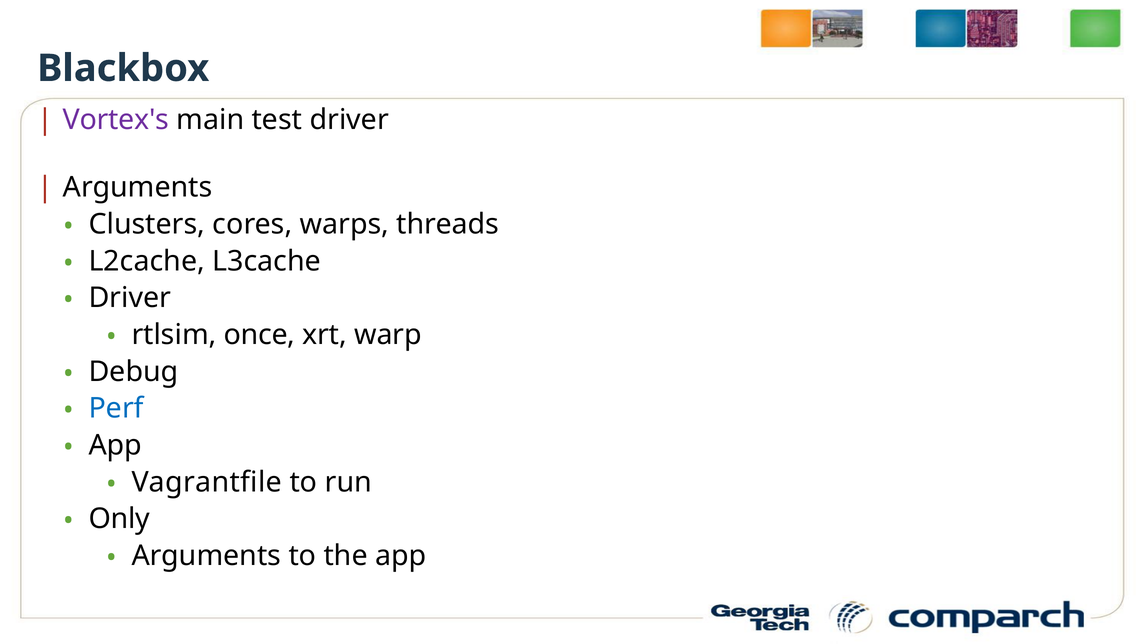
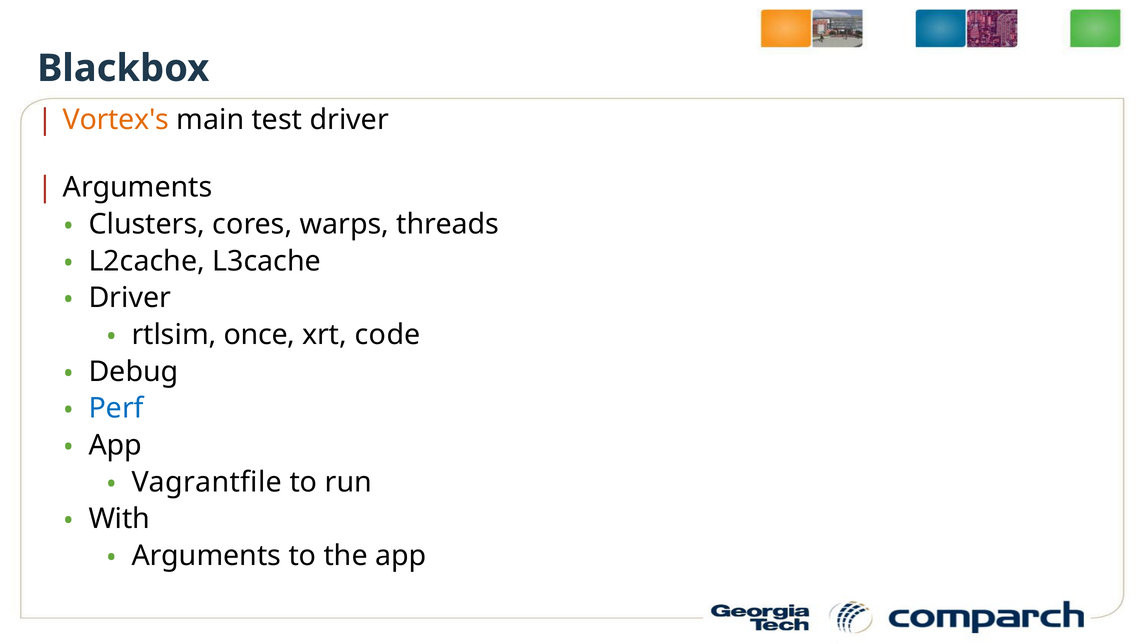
Vortex's colour: purple -> orange (116, 120)
warp: warp -> code (388, 335)
Only: Only -> With (119, 519)
